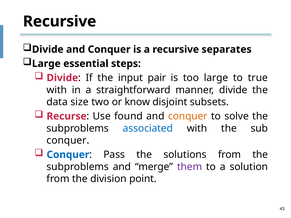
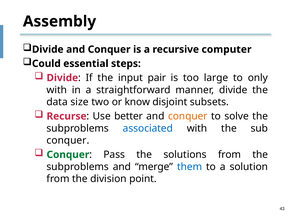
Recursive: Recursive -> Assembly (60, 21)
separates: separates -> computer (227, 49)
Large: Large -> Could (46, 64)
true: true -> only (258, 78)
found: found -> better (129, 116)
Conquer colour: blue -> green (68, 155)
them colour: purple -> blue (190, 167)
